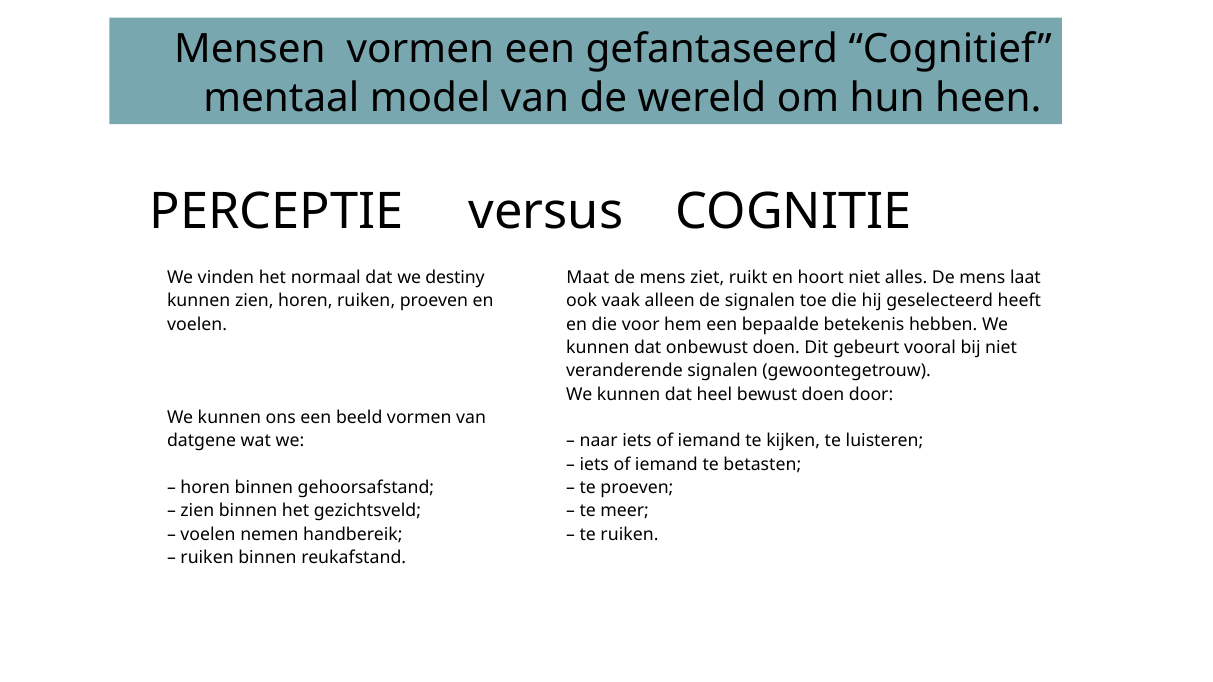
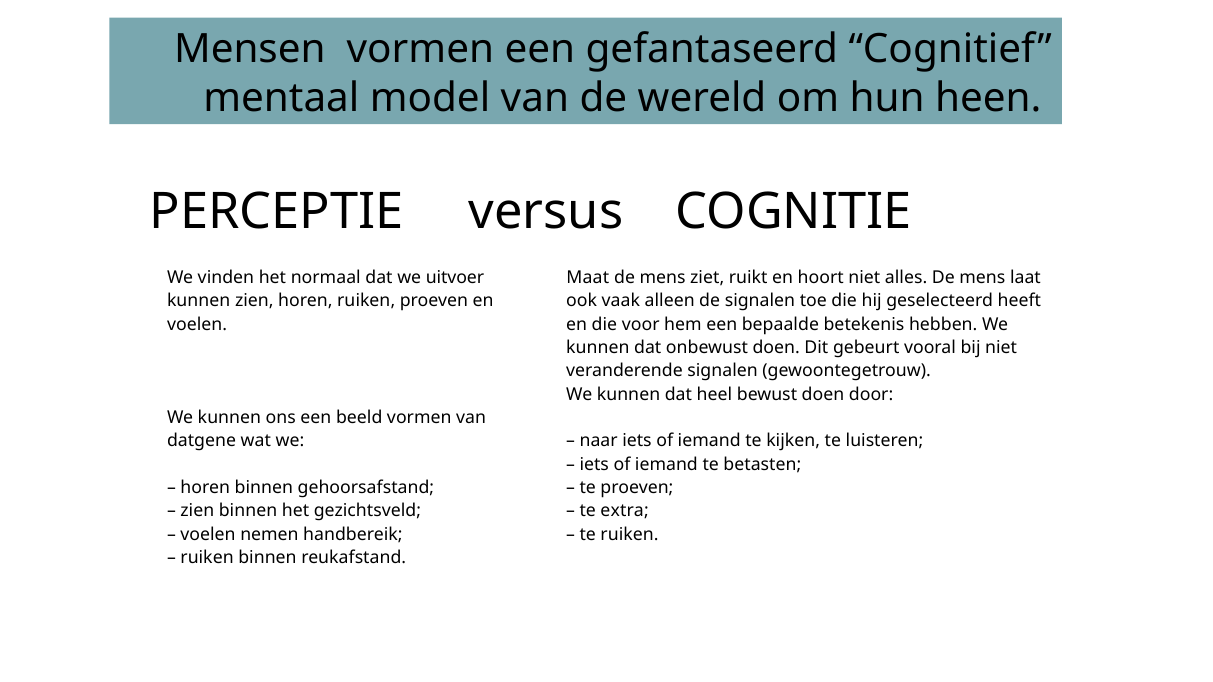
destiny: destiny -> uitvoer (455, 278)
meer: meer -> extra (625, 511)
